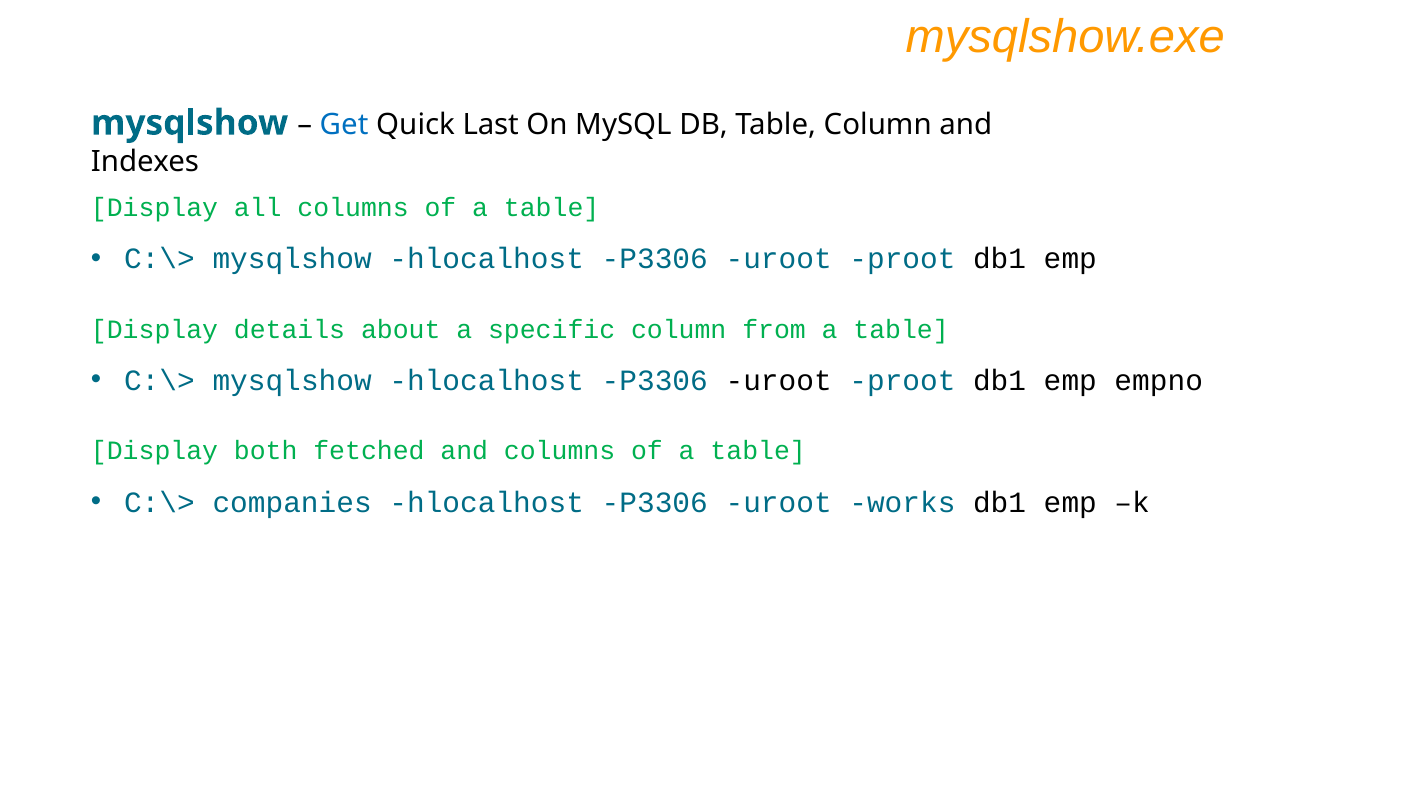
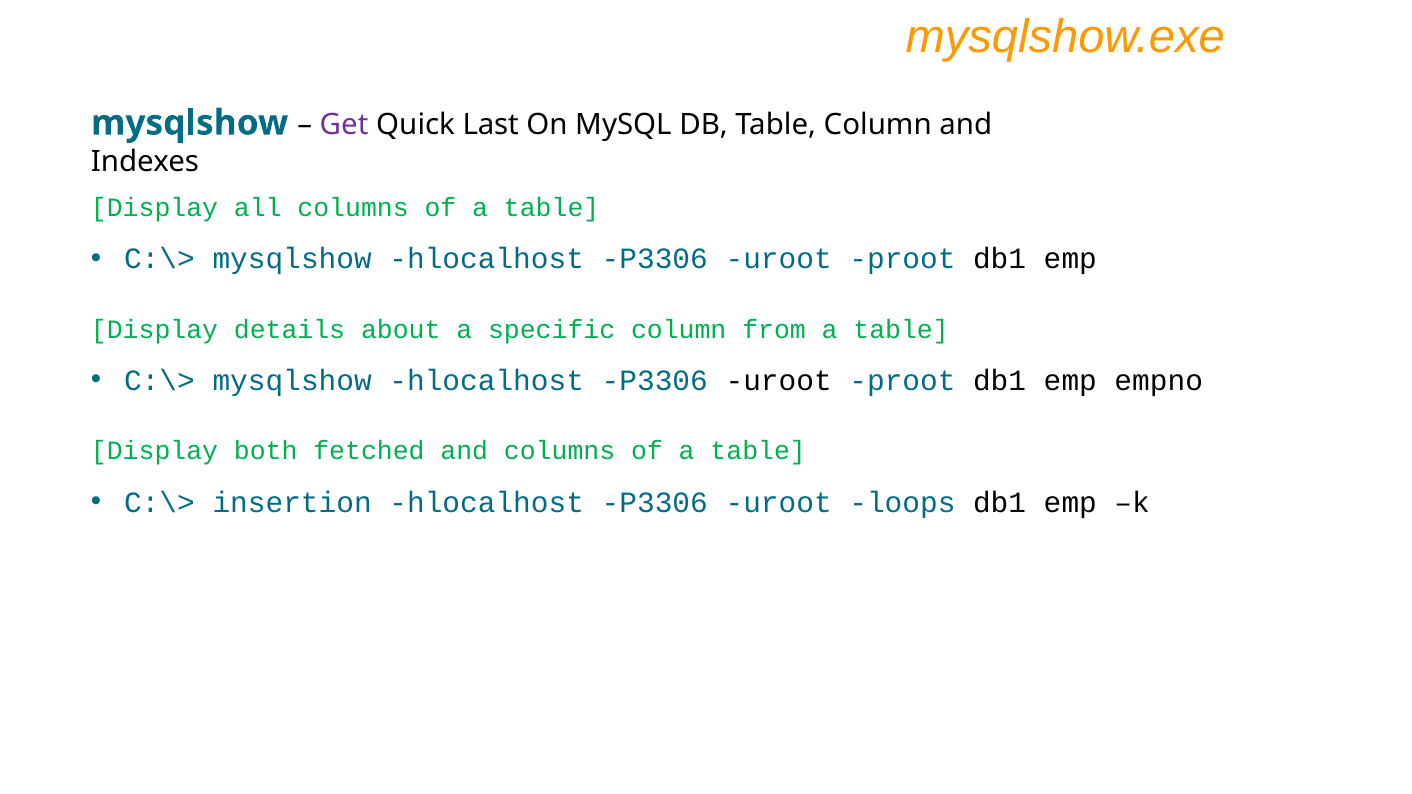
Get colour: blue -> purple (344, 125)
companies: companies -> insertion (292, 503)
works: works -> loops (902, 503)
